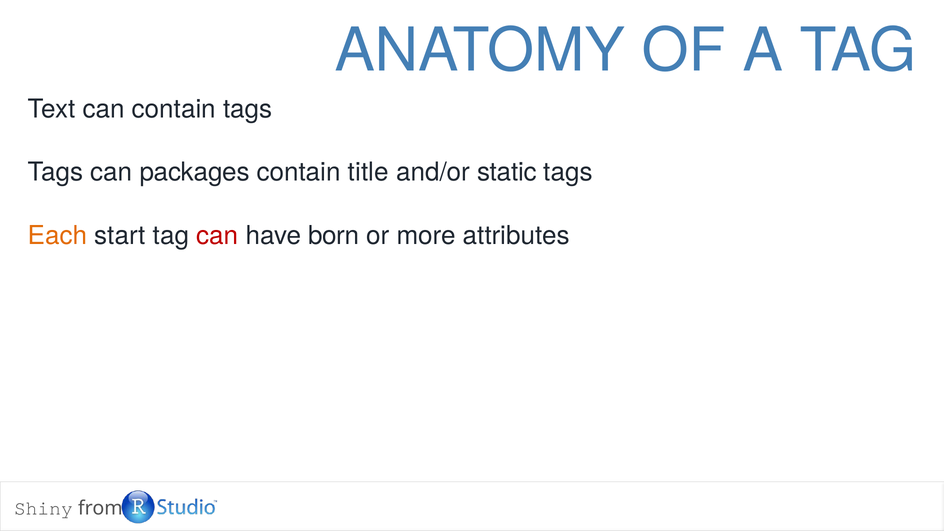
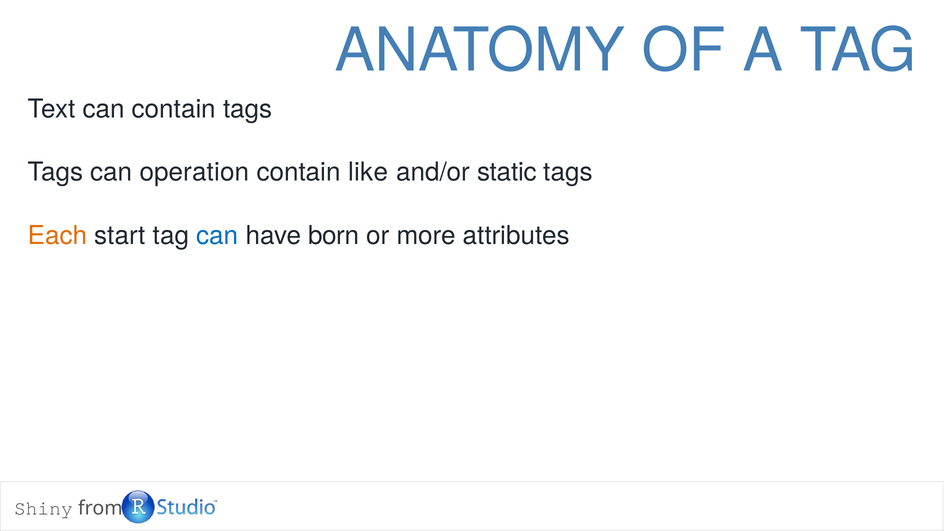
packages: packages -> operation (194, 172)
title: title -> like (368, 172)
can colour: red -> blue (217, 235)
